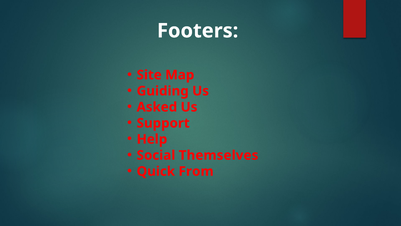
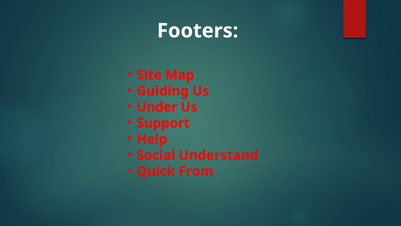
Asked: Asked -> Under (157, 107)
Themselves: Themselves -> Understand (219, 155)
